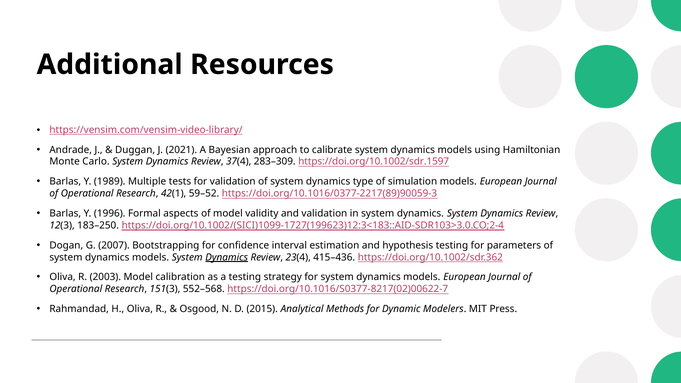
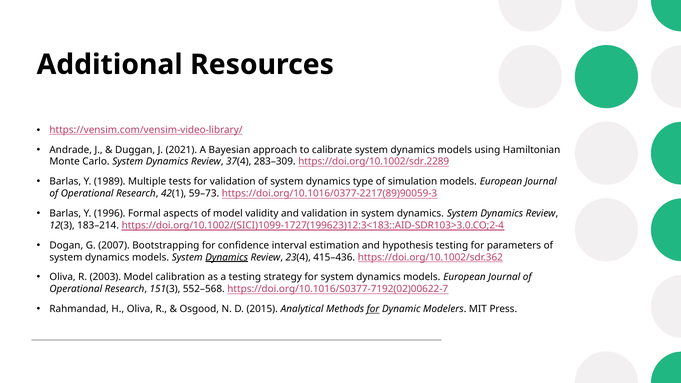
https://doi.org/10.1002/sdr.1597: https://doi.org/10.1002/sdr.1597 -> https://doi.org/10.1002/sdr.2289 (374, 162)
59–52: 59–52 -> 59–73 (204, 194)
183–250: 183–250 -> 183–214 (98, 225)
https://doi.org/10.1016/S0377-8217(02)00622-7: https://doi.org/10.1016/S0377-8217(02)00622-7 -> https://doi.org/10.1016/S0377-7192(02)00622-7 (338, 289)
for underline: none -> present (373, 309)
